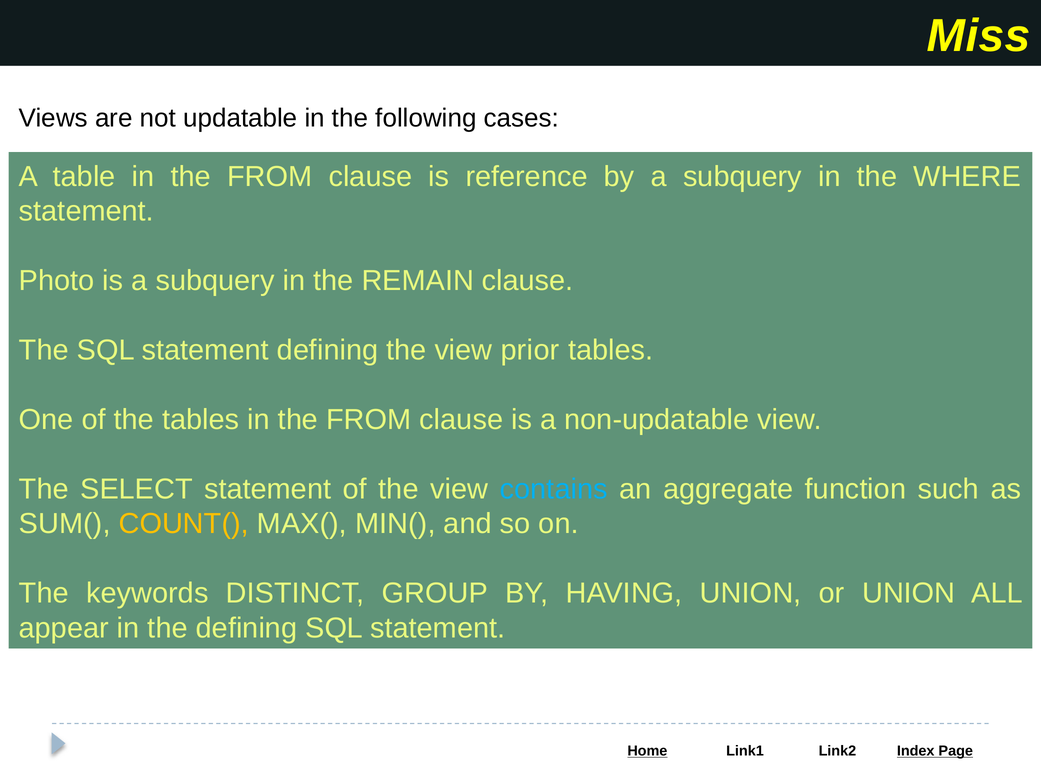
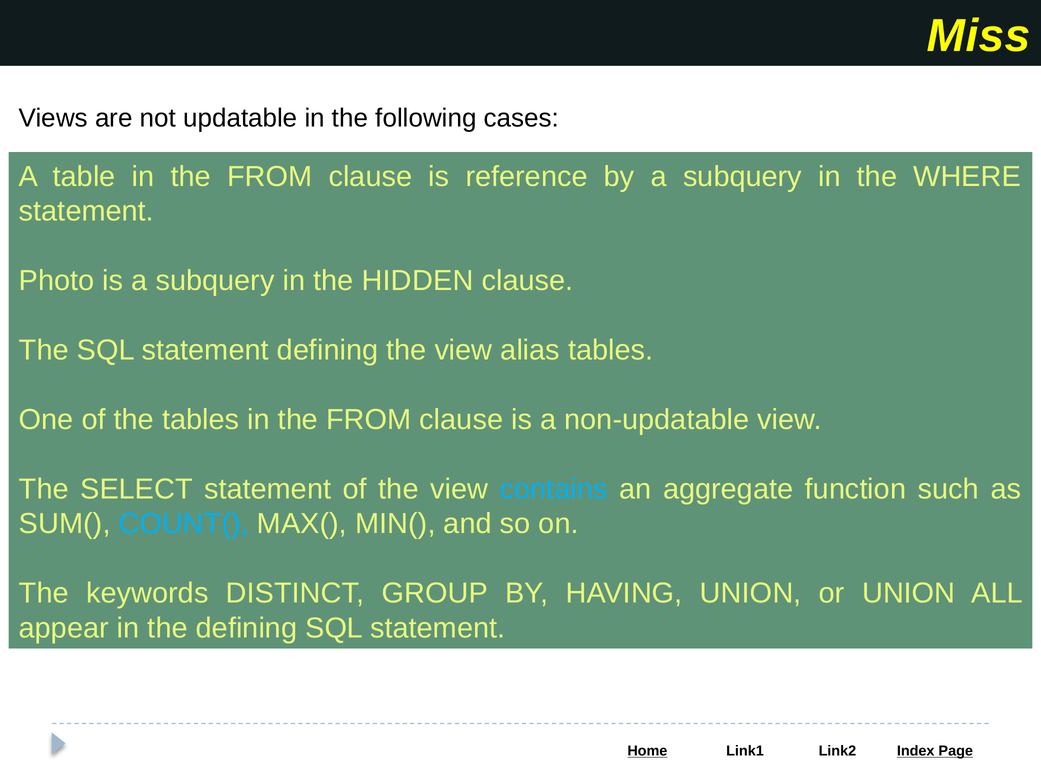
REMAIN: REMAIN -> HIDDEN (418, 281)
prior: prior -> alias (530, 350)
COUNT( colour: yellow -> light blue (184, 524)
